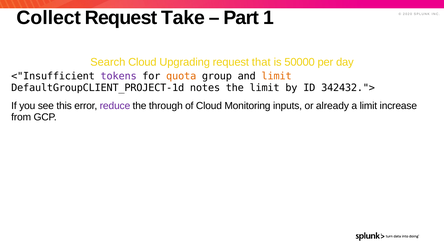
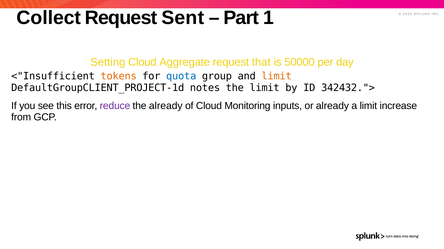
Take: Take -> Sent (183, 18)
Search: Search -> Setting (108, 62)
Upgrading: Upgrading -> Aggregate (185, 62)
tokens colour: purple -> orange (119, 76)
quota colour: orange -> blue (181, 76)
the through: through -> already (166, 106)
